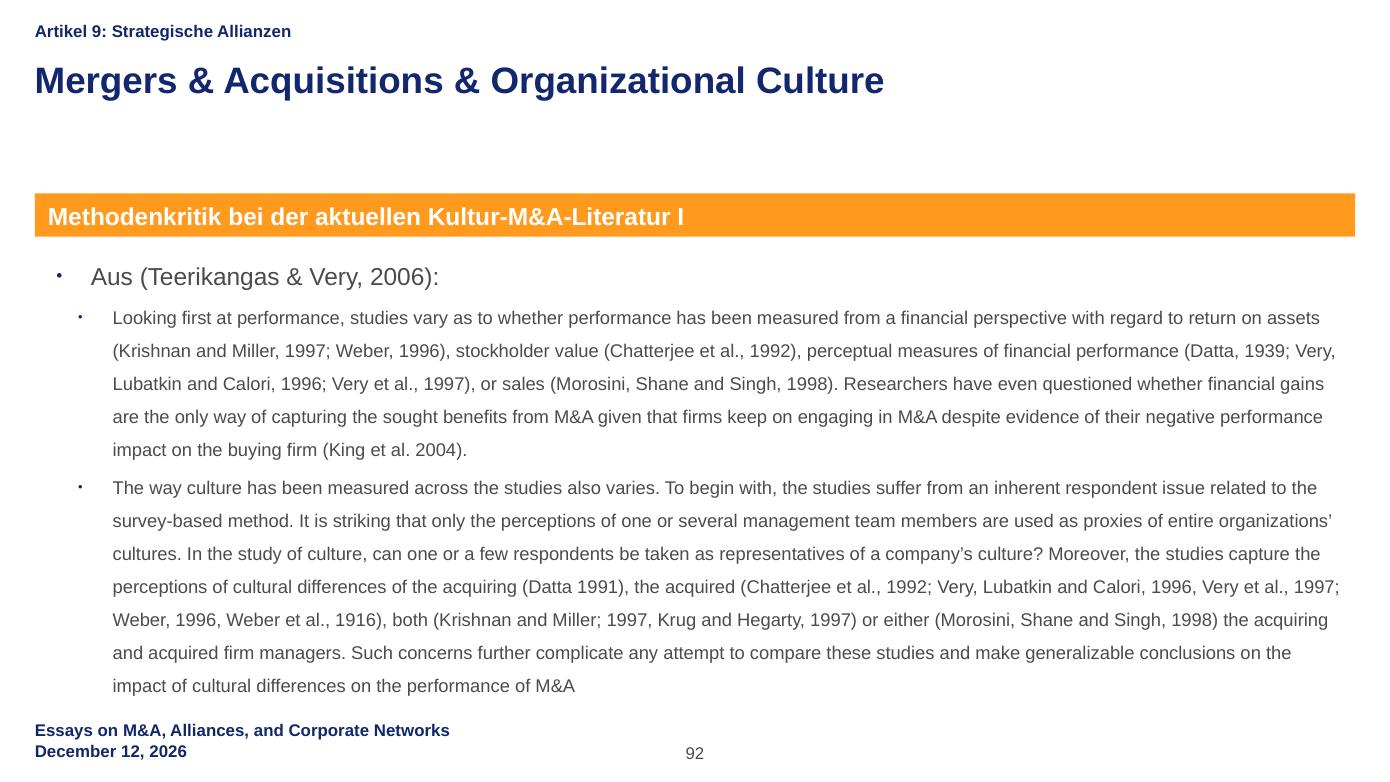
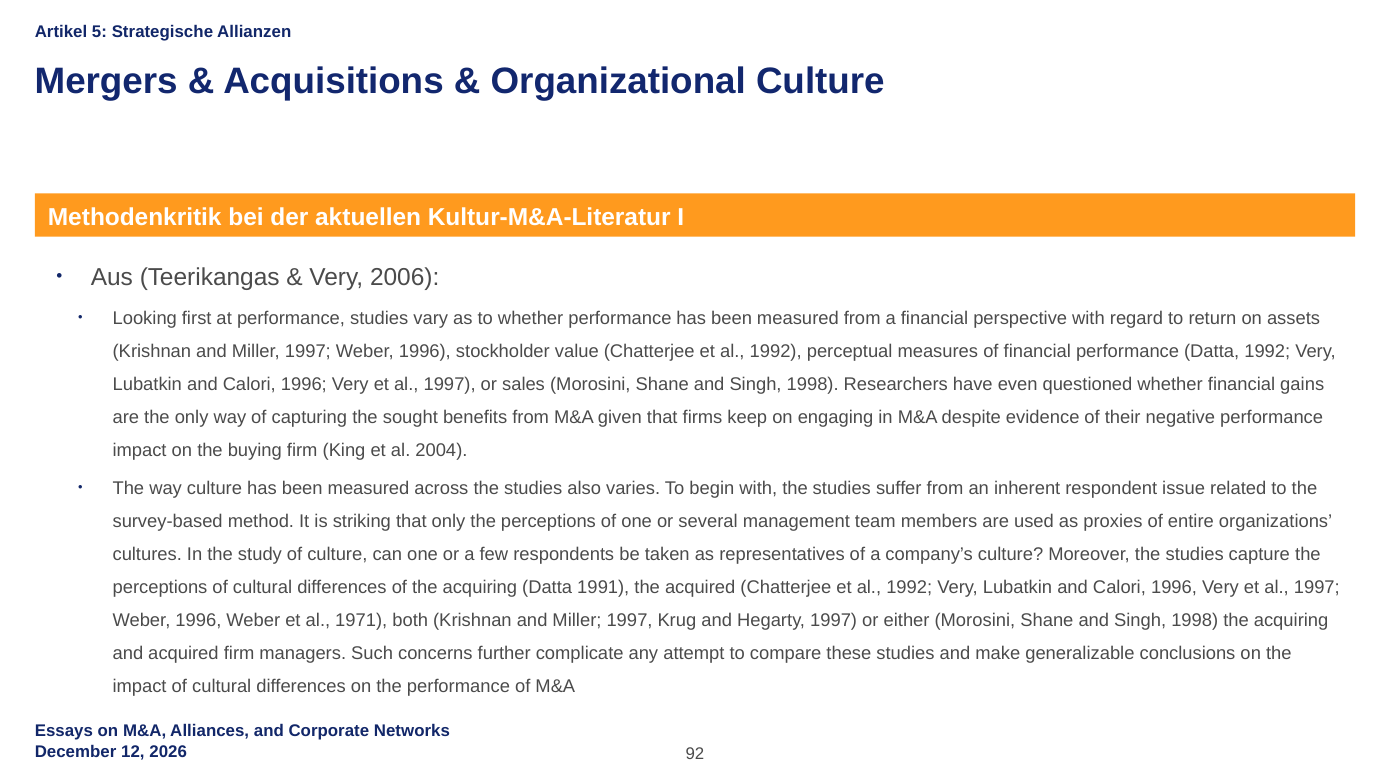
9: 9 -> 5 (99, 32)
Datta 1939: 1939 -> 1992 (1267, 352)
1916: 1916 -> 1971 (361, 621)
